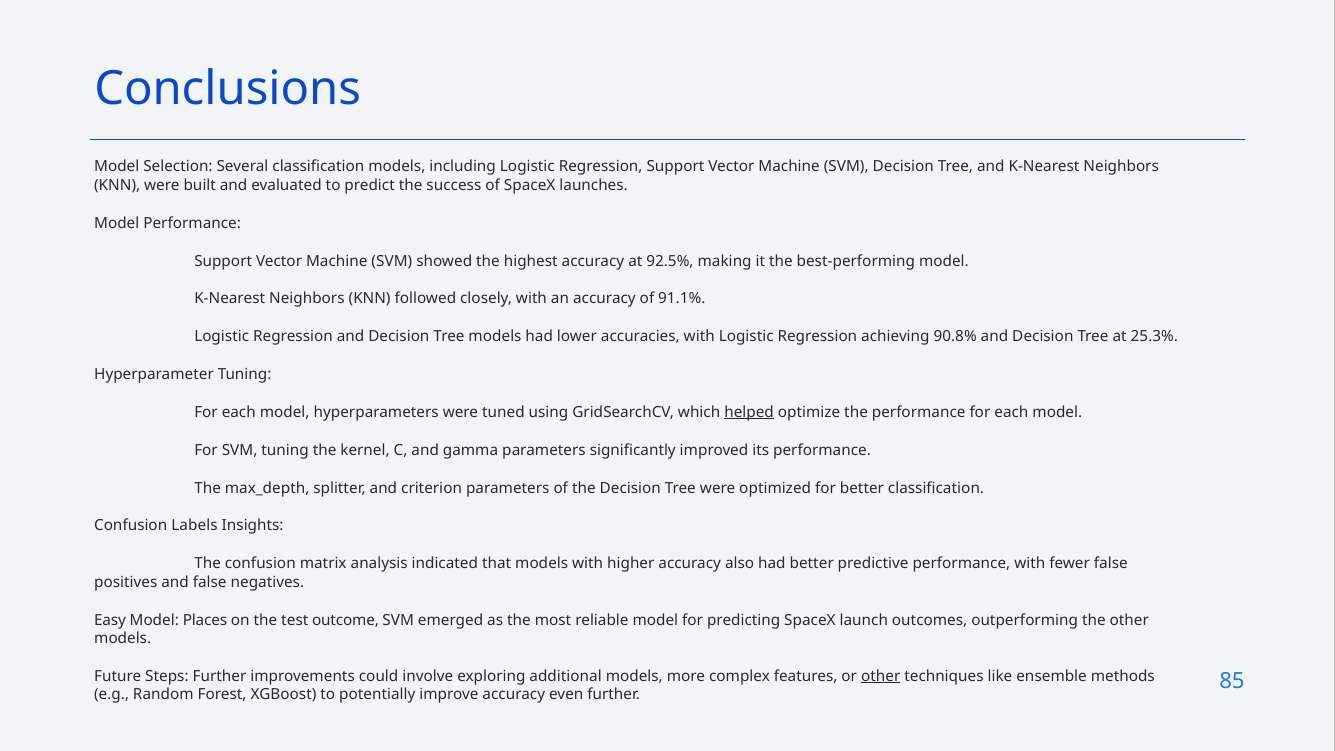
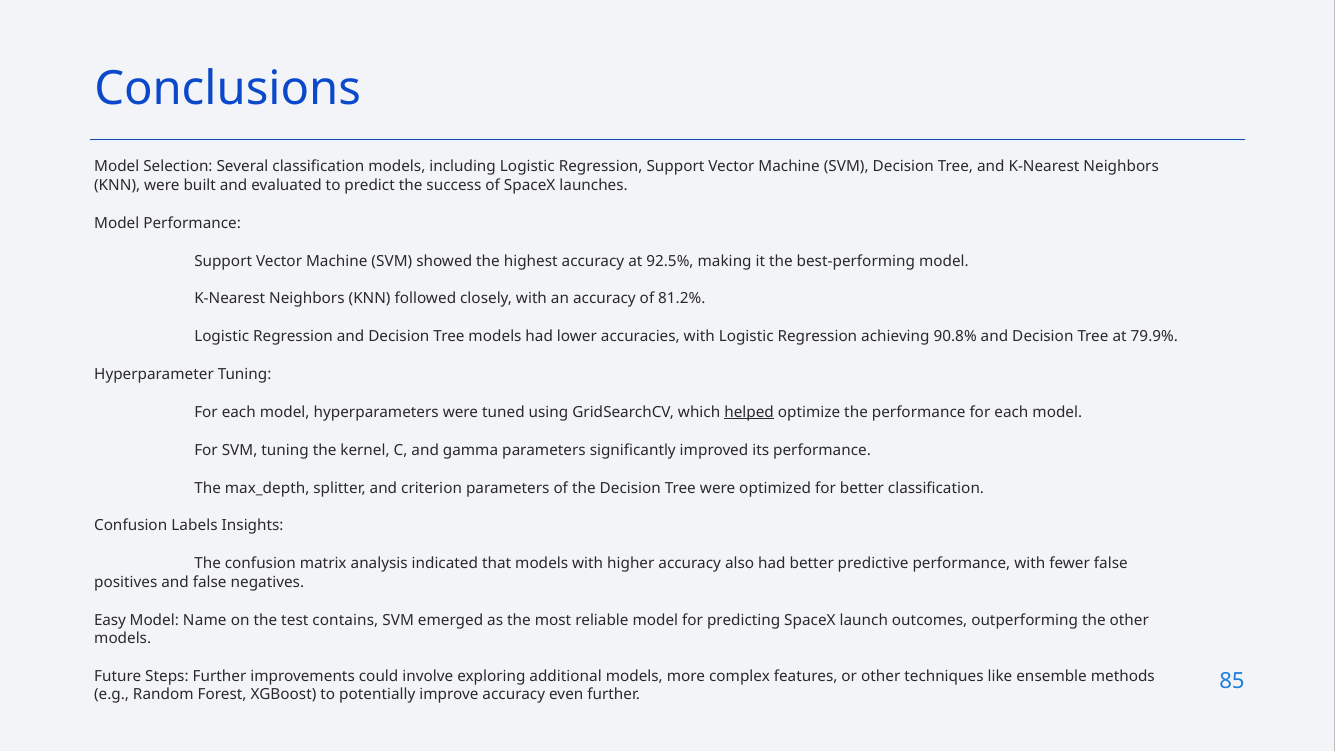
91.1%: 91.1% -> 81.2% (682, 299)
25.3%: 25.3% -> 79.9% (1154, 337)
Places: Places -> Name (205, 620)
outcome: outcome -> contains (345, 620)
other underline: present -> none (881, 676)
